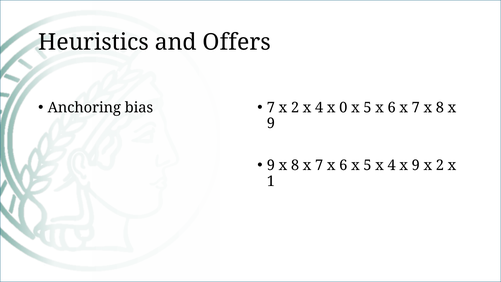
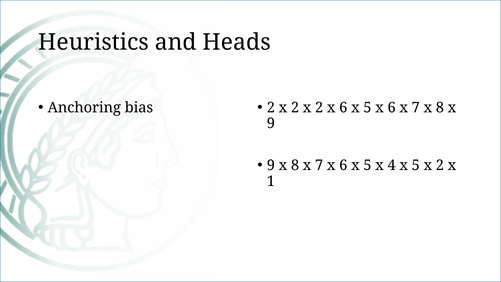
Offers: Offers -> Heads (237, 42)
7: 7 -> 2 (271, 107)
x 2 x 4: 4 -> 2 (319, 107)
0: 0 -> 6 (343, 107)
4 x 9: 9 -> 5 (416, 165)
